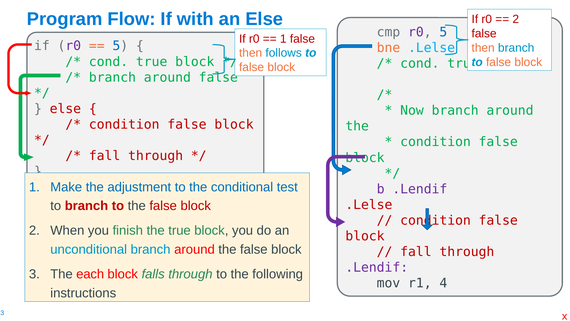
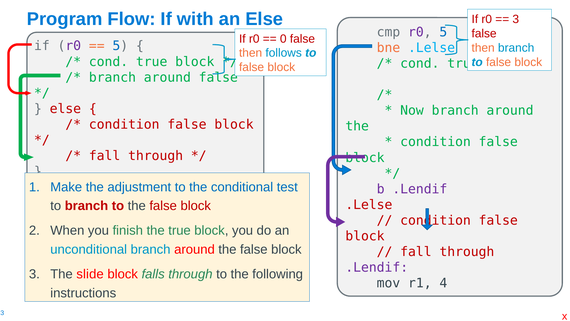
2: 2 -> 3 (516, 19)
1: 1 -> 0 (283, 39)
each: each -> slide (90, 274)
